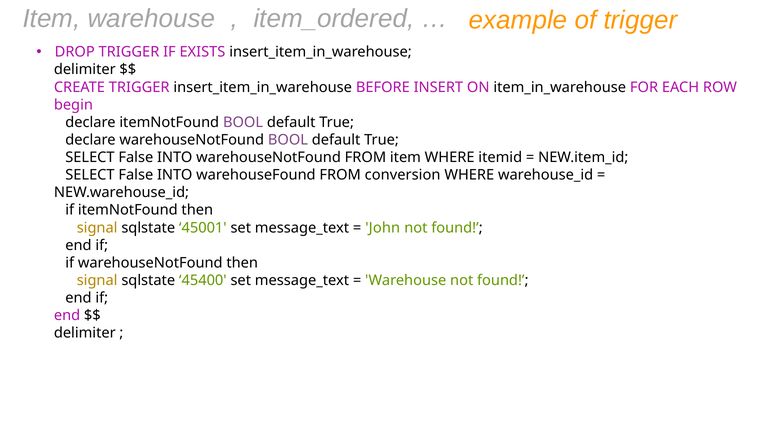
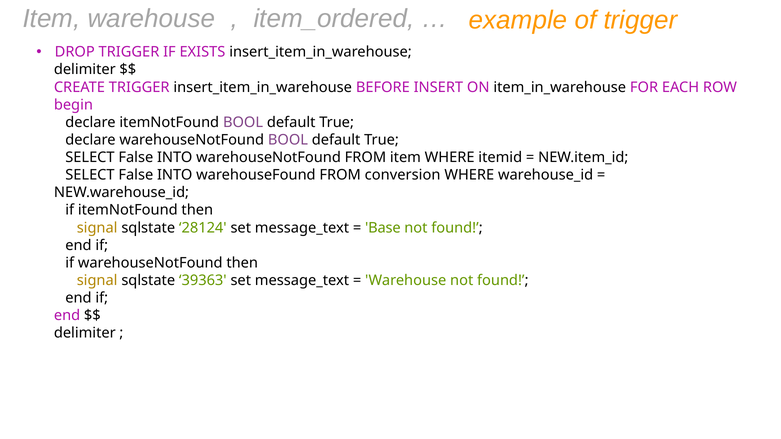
45001: 45001 -> 28124 (203, 228)
John: John -> Base (383, 228)
45400: 45400 -> 39363 (203, 281)
